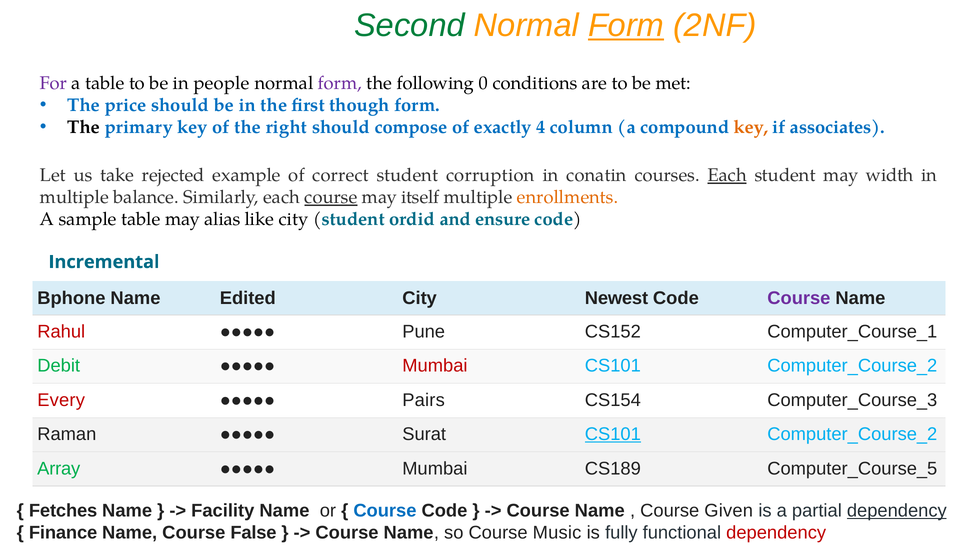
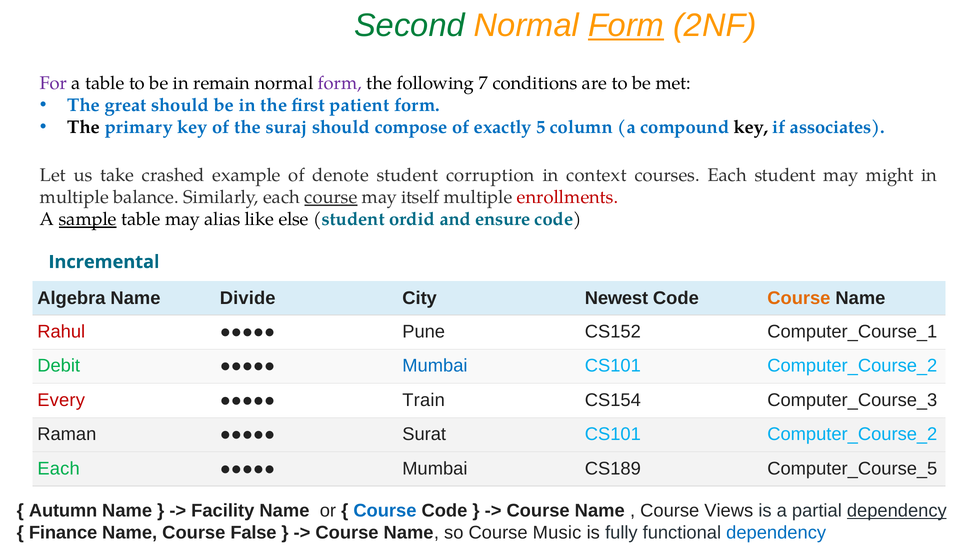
people: people -> remain (222, 83)
0: 0 -> 7 (483, 83)
price: price -> great (126, 105)
though: though -> patient (359, 105)
right: right -> suraj (286, 127)
4: 4 -> 5 (541, 127)
key colour: orange -> black (751, 127)
rejected: rejected -> crashed (173, 175)
correct: correct -> denote (341, 175)
conatin: conatin -> context (596, 175)
Each underline: present -> none (727, 175)
width: width -> might (890, 175)
enrollments colour: orange -> red (568, 197)
sample underline: none -> present (88, 219)
like city: city -> else (294, 219)
Bphone: Bphone -> Algebra (71, 298)
Edited: Edited -> Divide (248, 298)
Course colour: purple -> orange (799, 298)
Mumbai colour: red -> blue (435, 366)
Pairs: Pairs -> Train (424, 400)
CS101 underline: present -> none (613, 434)
Array: Array -> Each (59, 469)
Fetches: Fetches -> Autumn (63, 511)
Given: Given -> Views (729, 511)
dependency colour: red -> blue (776, 533)
